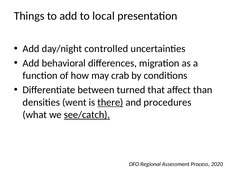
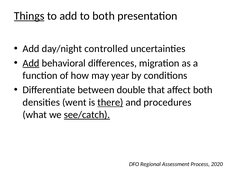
Things underline: none -> present (29, 16)
to local: local -> both (104, 16)
Add underline: none -> present (31, 63)
crab: crab -> year (120, 75)
turned: turned -> double (131, 90)
affect than: than -> both (203, 90)
